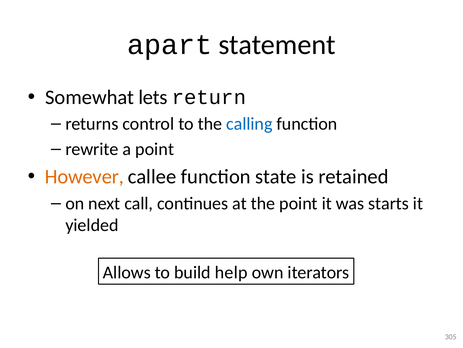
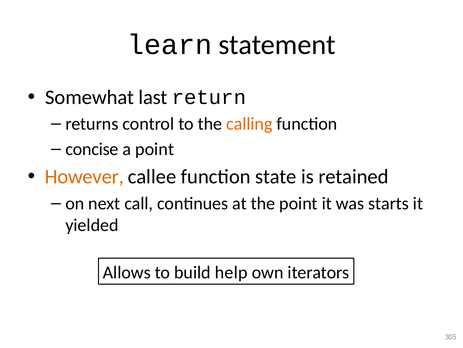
apart: apart -> learn (170, 45)
lets: lets -> last (153, 97)
calling colour: blue -> orange (249, 124)
rewrite: rewrite -> concise (92, 149)
